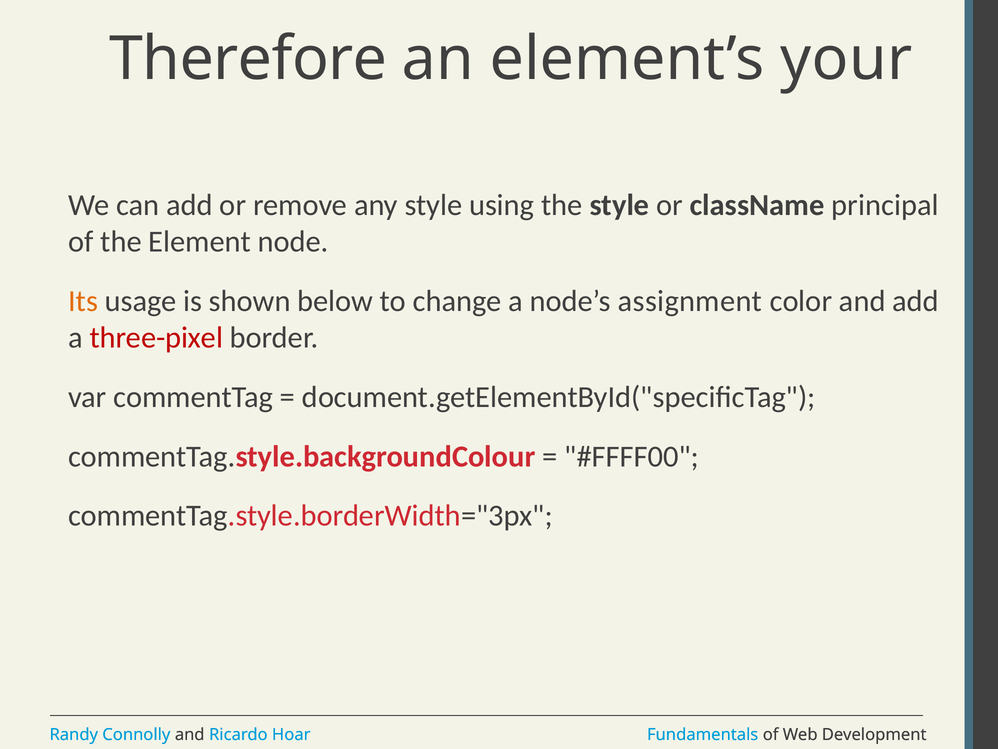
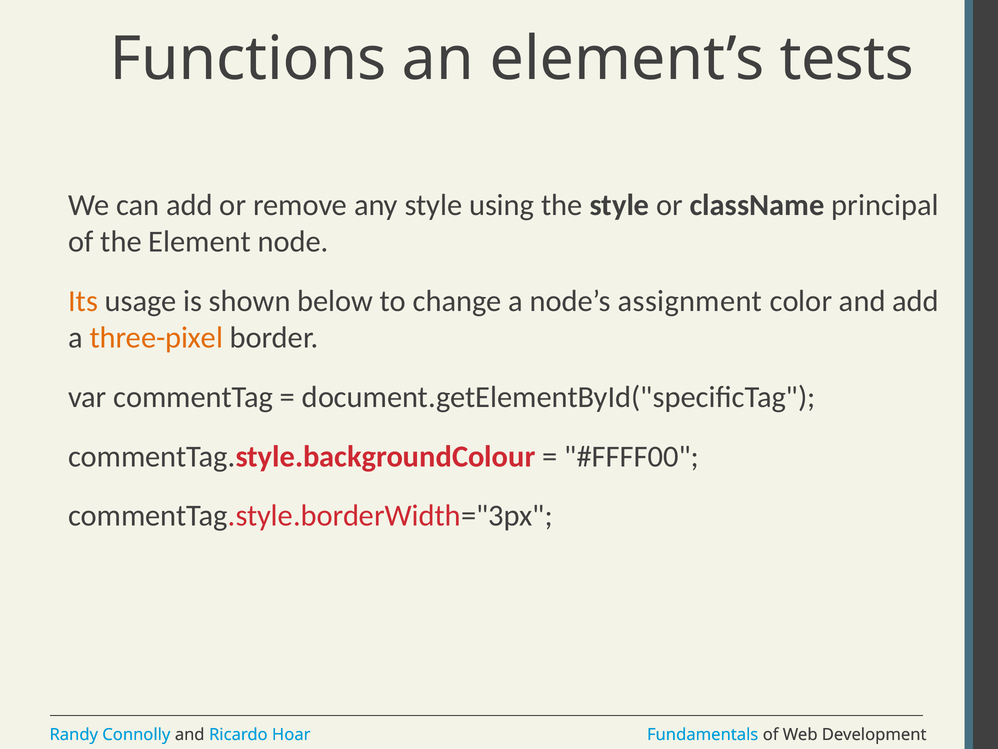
Therefore: Therefore -> Functions (248, 59)
your: your -> tests (847, 59)
three-pixel colour: red -> orange (156, 338)
